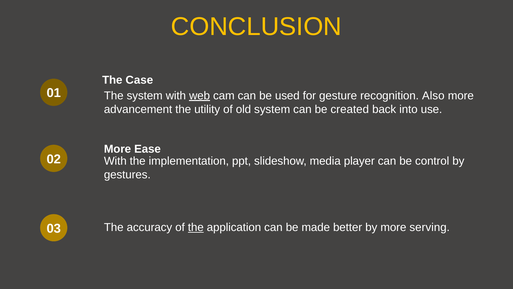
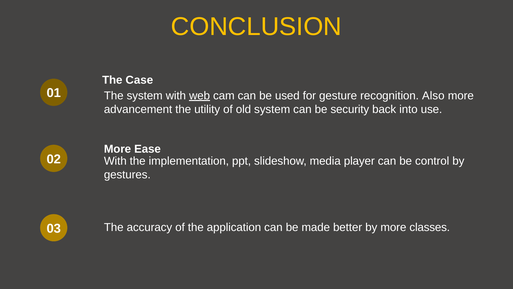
created: created -> security (350, 109)
the underline: present -> none (196, 227)
serving: serving -> classes (430, 227)
